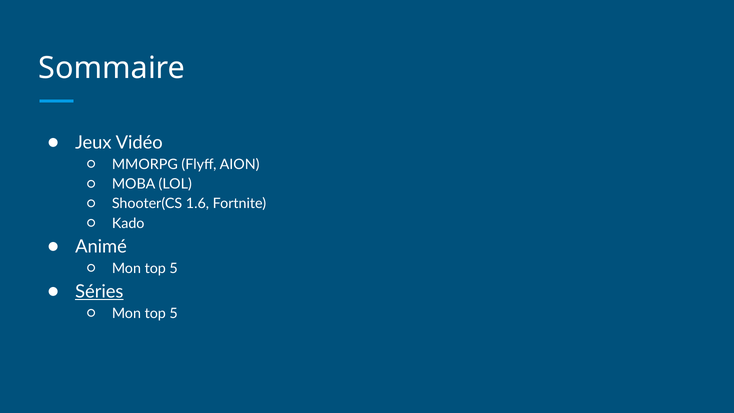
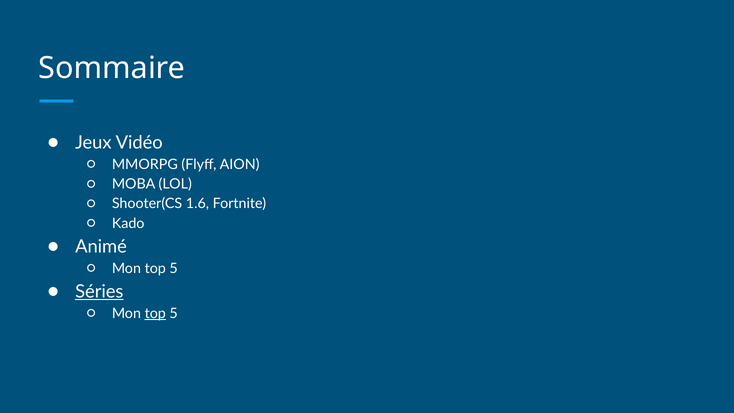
top underline: none -> present (155, 313)
